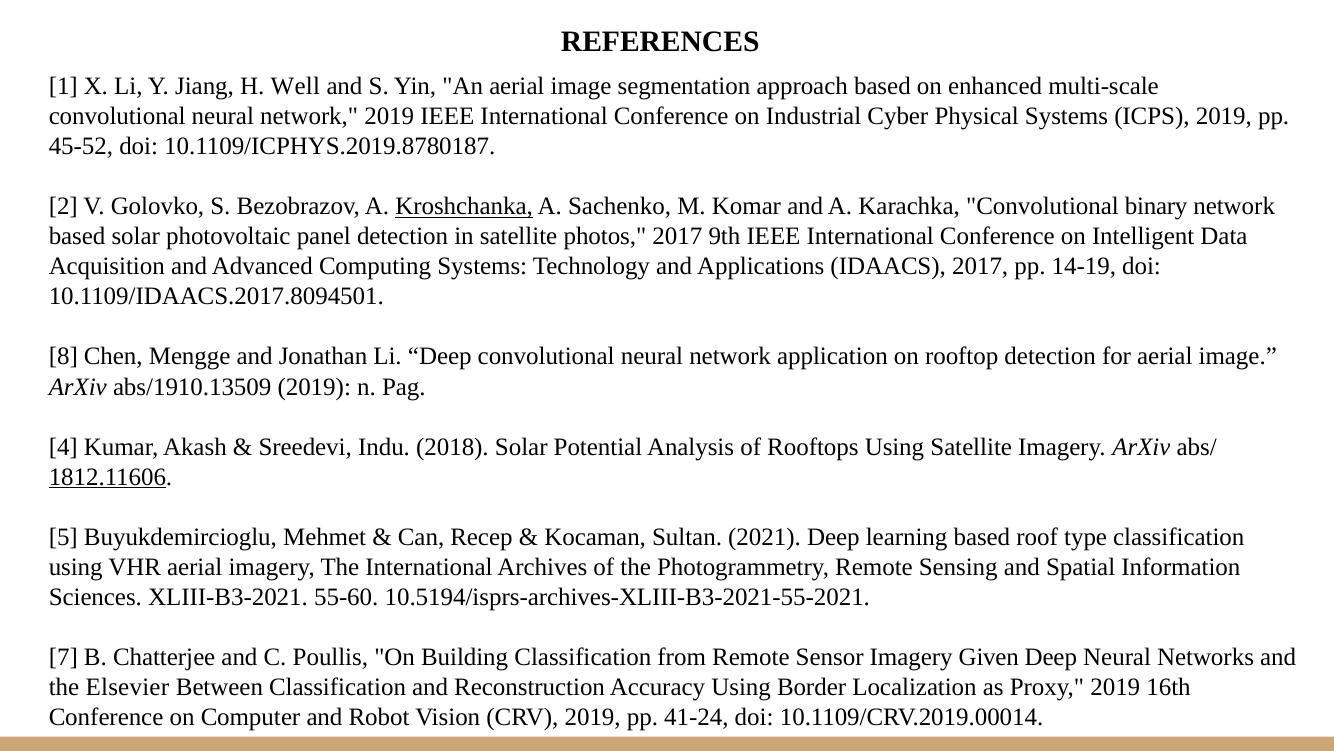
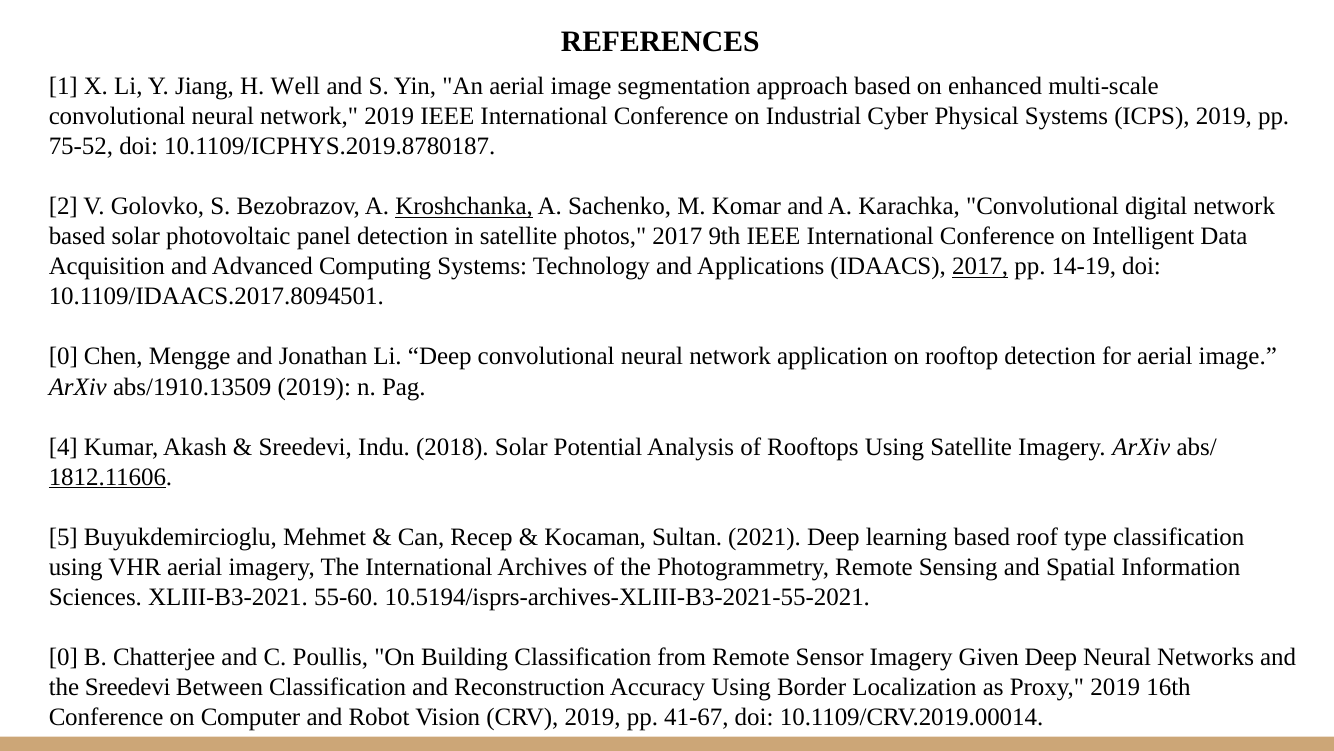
45-52: 45-52 -> 75-52 (81, 147)
binary: binary -> digital (1156, 207)
2017 underline: none -> present (980, 266)
8: 8 -> 0 (63, 356)
7: 7 -> 0 (63, 656)
the Elsevier: Elsevier -> Sreedevi (128, 686)
41-24: 41-24 -> 41-67 (696, 716)
